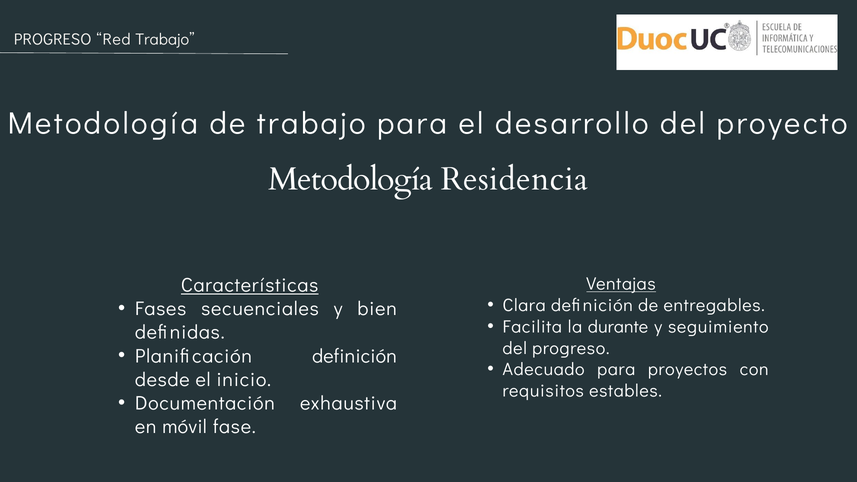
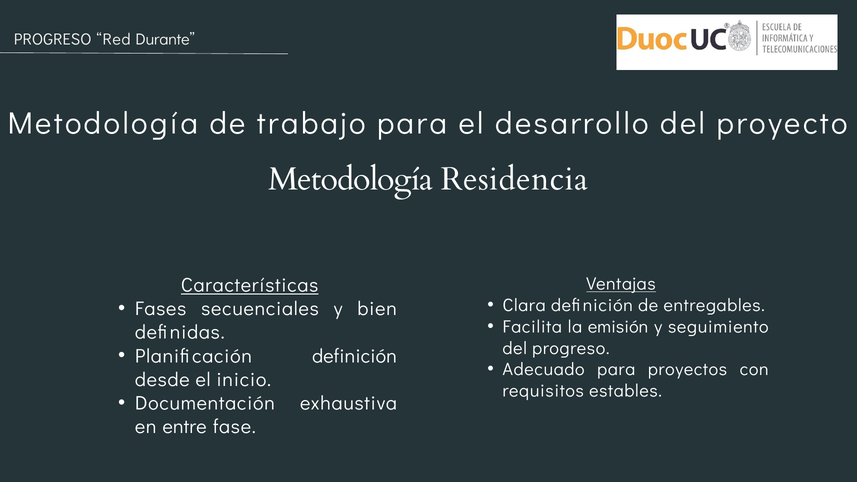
Red Trabajo: Trabajo -> Durante (165, 39)
durante: durante -> emisión (618, 327)
móvil: móvil -> entre (185, 427)
